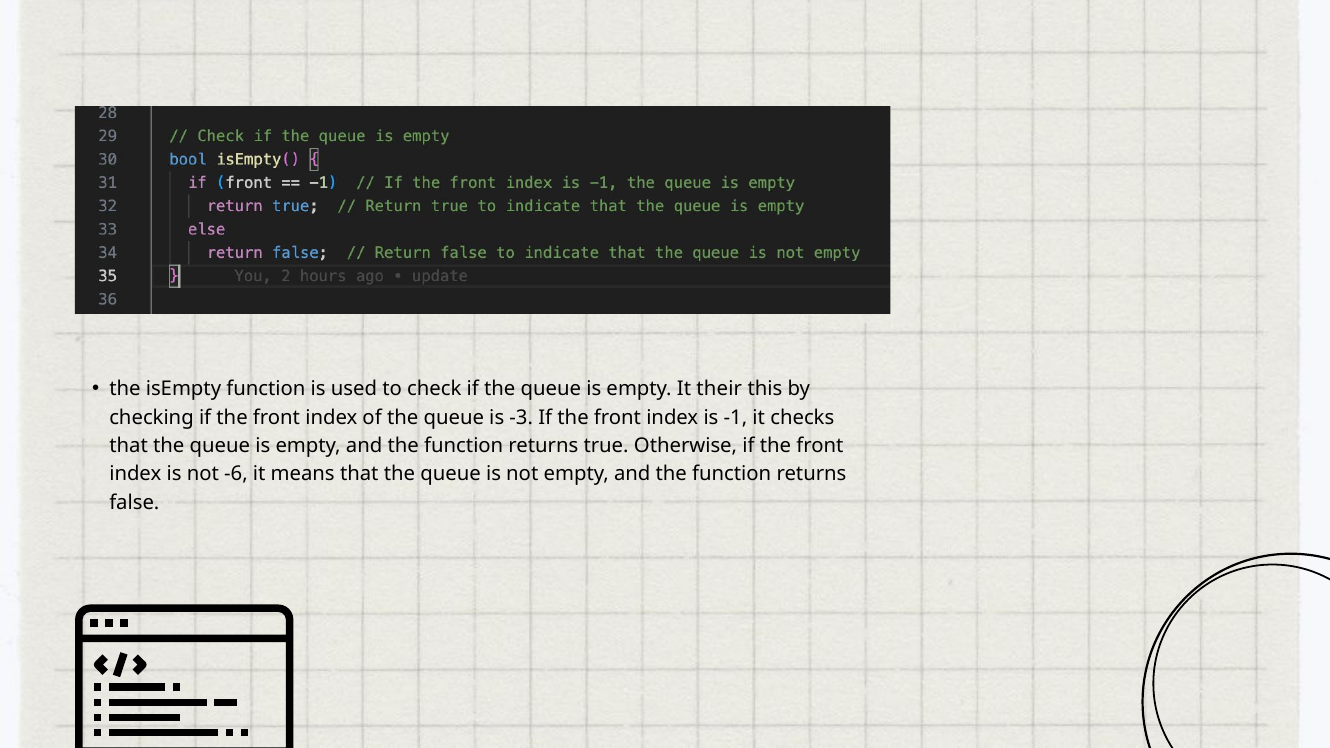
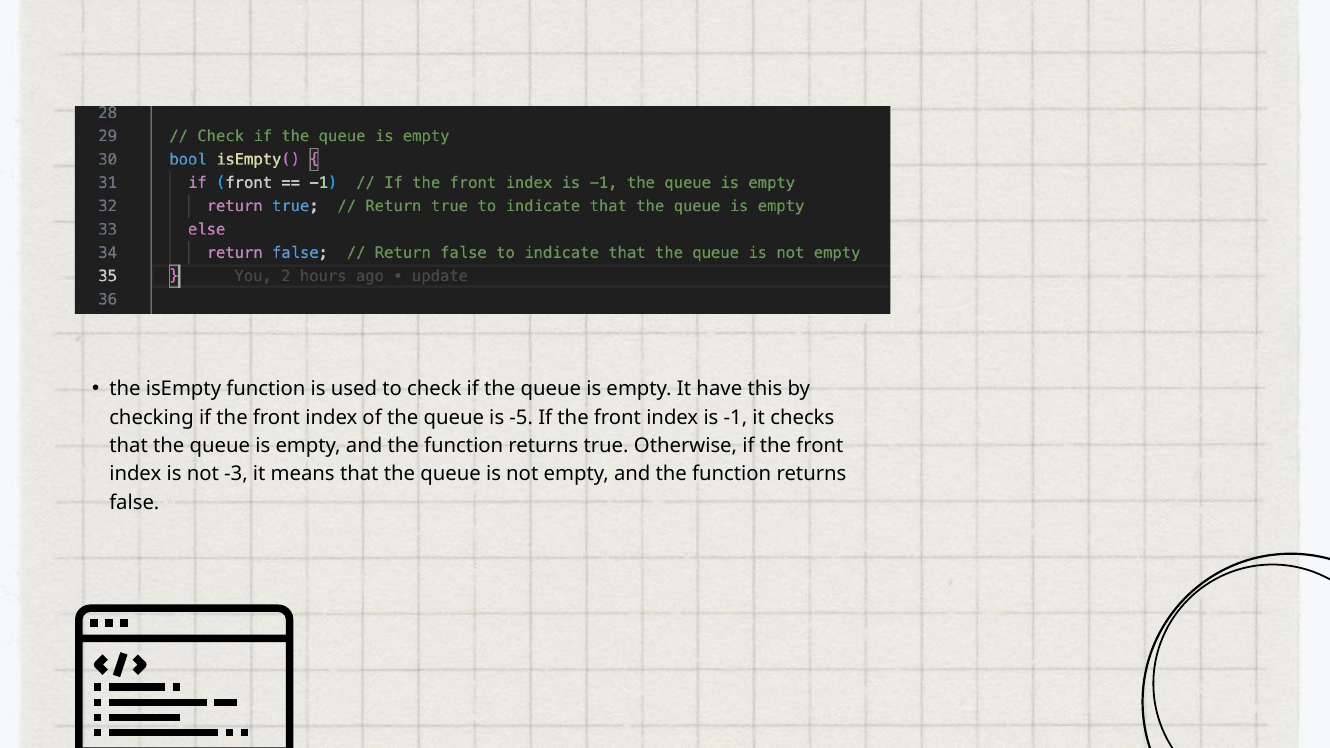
their: their -> have (719, 389)
-3: -3 -> -5 (521, 417)
-6: -6 -> -3 (236, 474)
